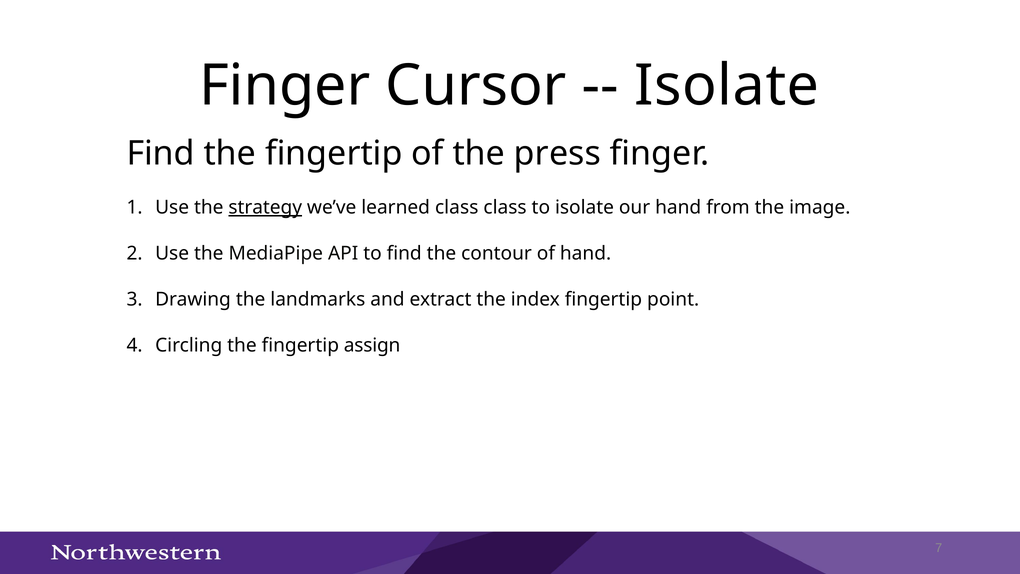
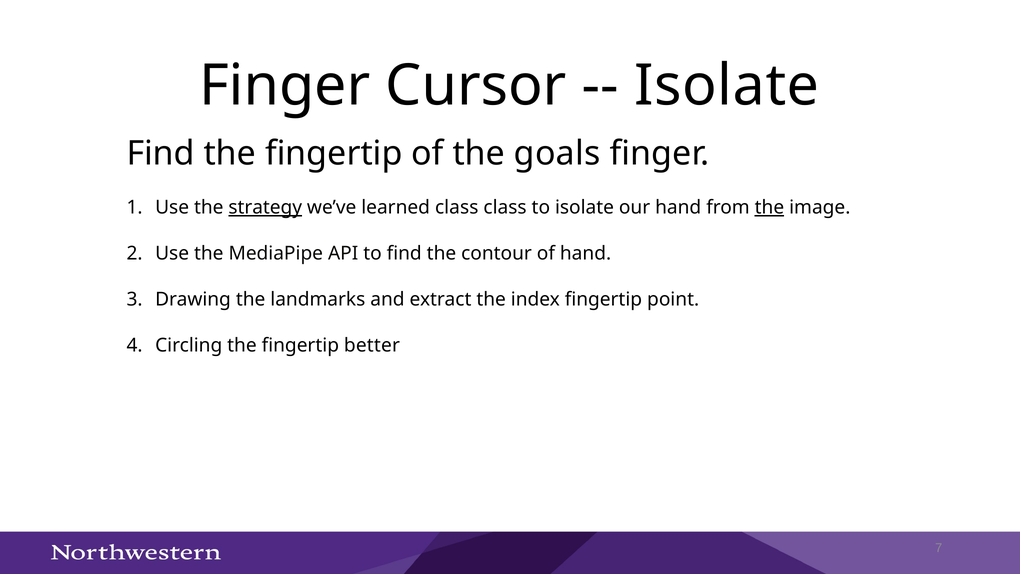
press: press -> goals (557, 154)
the underline: none -> present (769, 207)
assign: assign -> better (372, 345)
